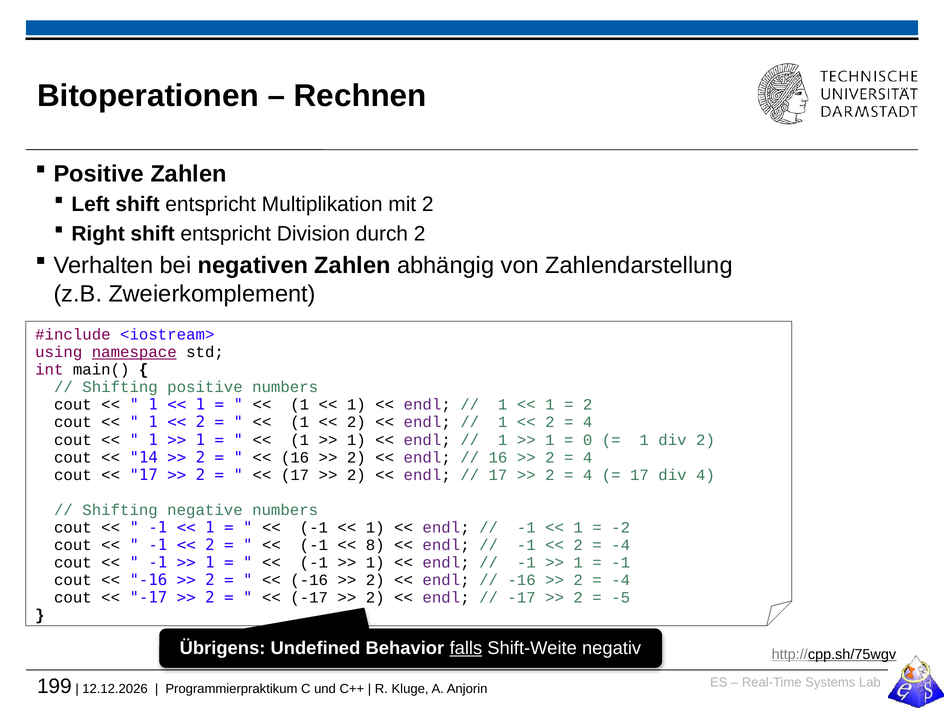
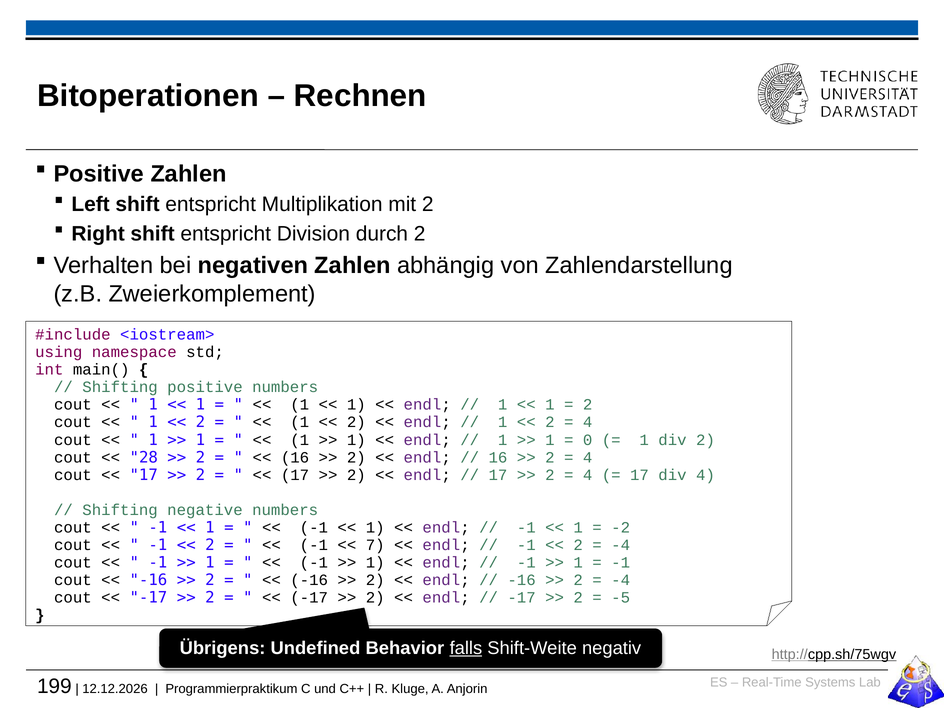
namespace underline: present -> none (134, 352)
14: 14 -> 28 (144, 457)
8: 8 -> 7 (375, 545)
